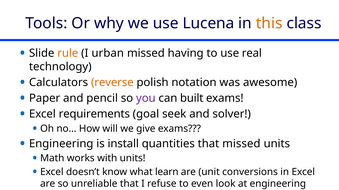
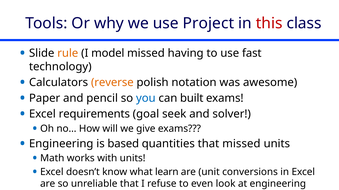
Lucena: Lucena -> Project (208, 23)
this colour: orange -> red (269, 23)
urban: urban -> model (108, 53)
real: real -> fast (252, 53)
you colour: purple -> blue (146, 99)
install: install -> based (123, 144)
